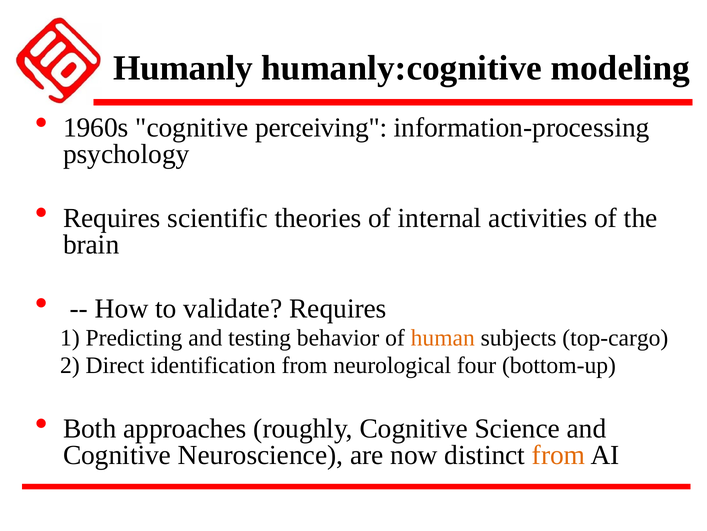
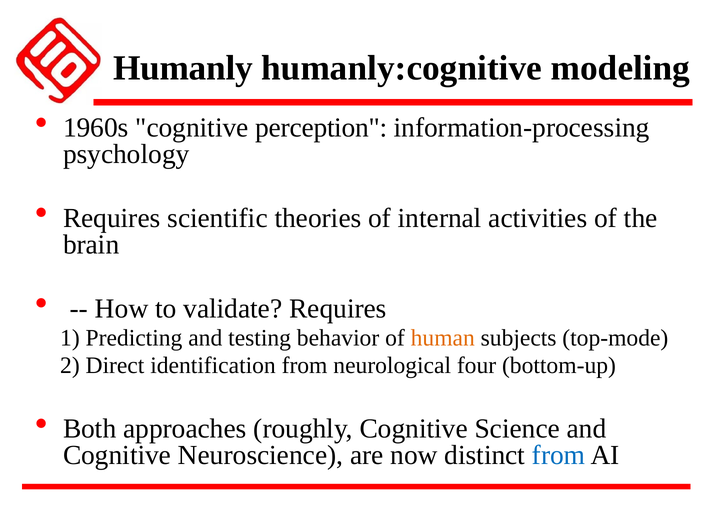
perceiving: perceiving -> perception (321, 128)
top-cargo: top-cargo -> top-mode (615, 337)
from colour: orange -> blue (559, 455)
